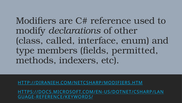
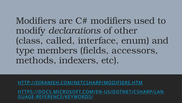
reference: reference -> modifiers (111, 21)
permitted: permitted -> accessors (135, 50)
